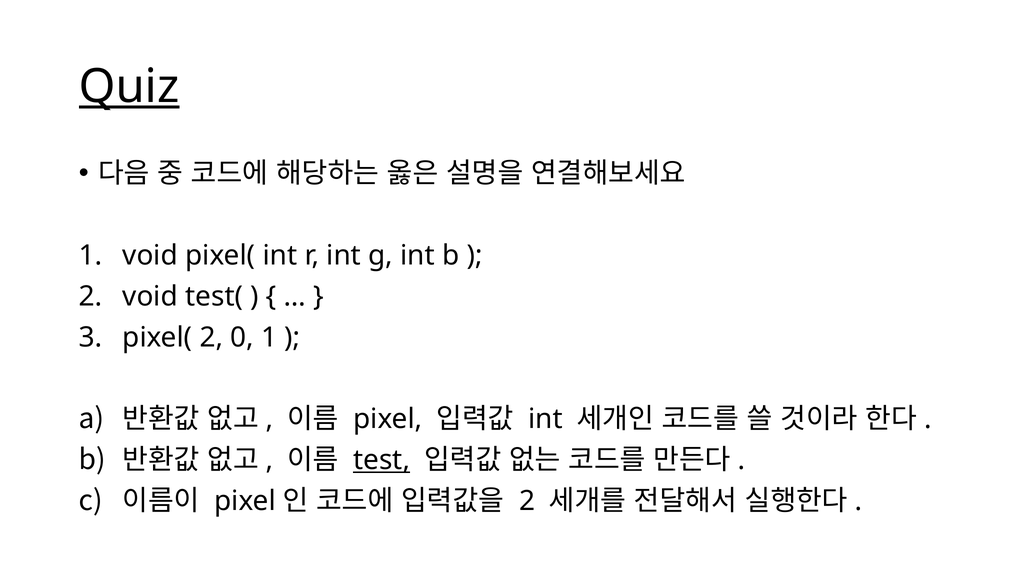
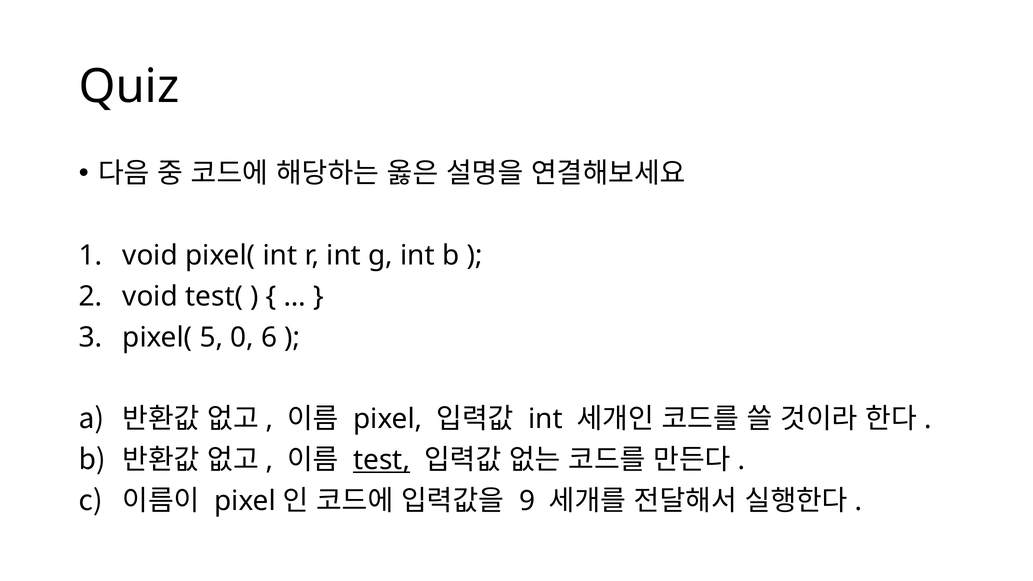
Quiz underline: present -> none (129, 87)
pixel( 2: 2 -> 5 (211, 337)
0 1: 1 -> 6 (269, 337)
2: 2 -> 9 (527, 501)
